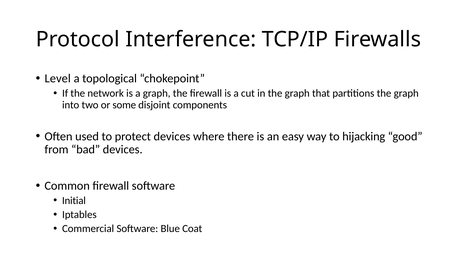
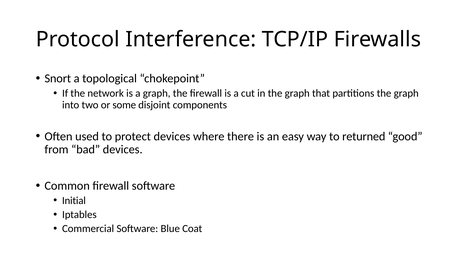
Level: Level -> Snort (58, 79)
hijacking: hijacking -> returned (364, 136)
